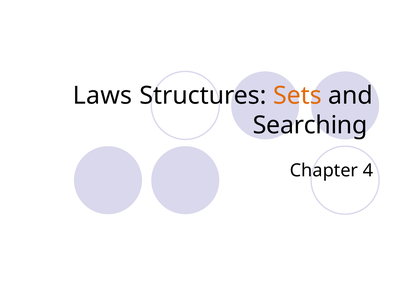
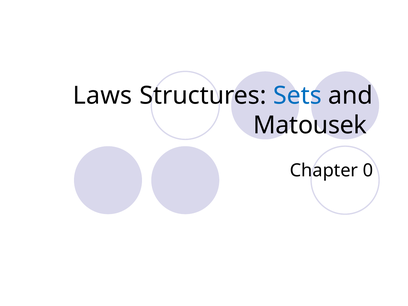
Sets colour: orange -> blue (297, 96)
Searching: Searching -> Matousek (310, 125)
4: 4 -> 0 (368, 171)
